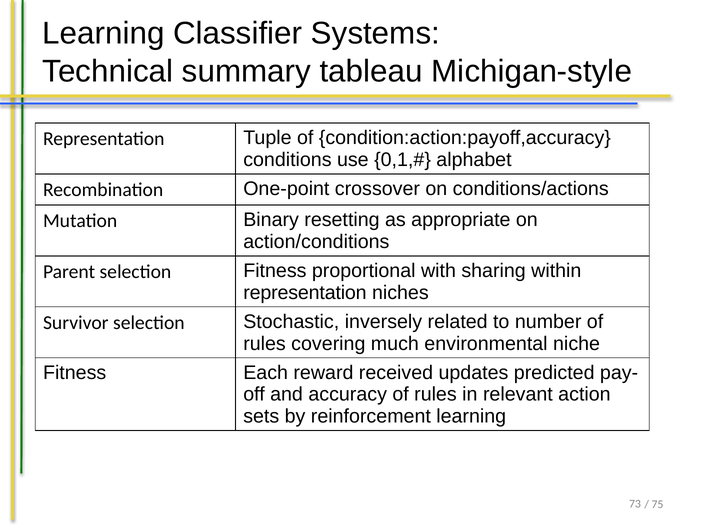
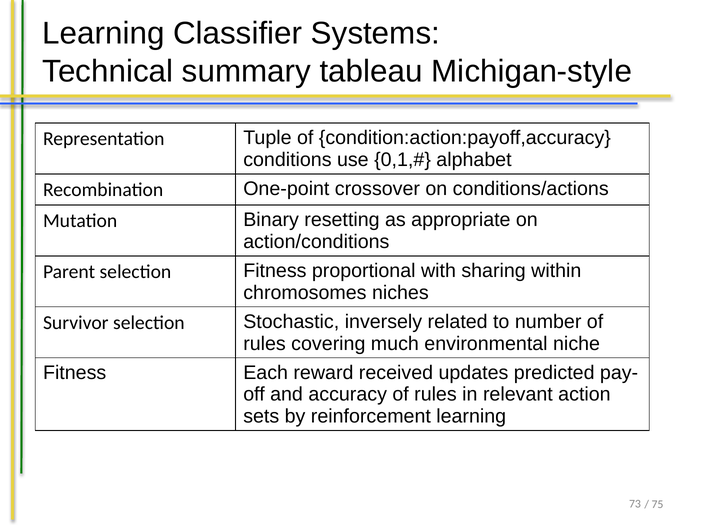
representation: representation -> chromosomes (305, 292)
